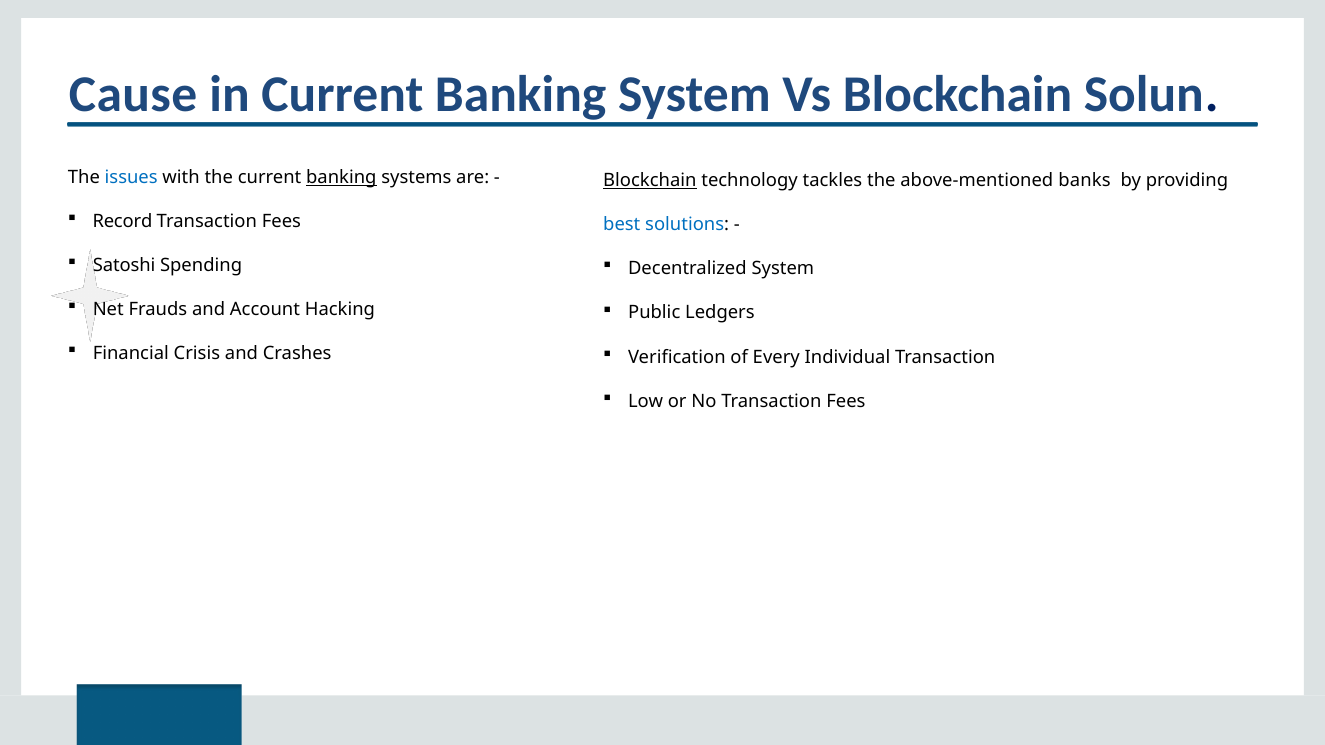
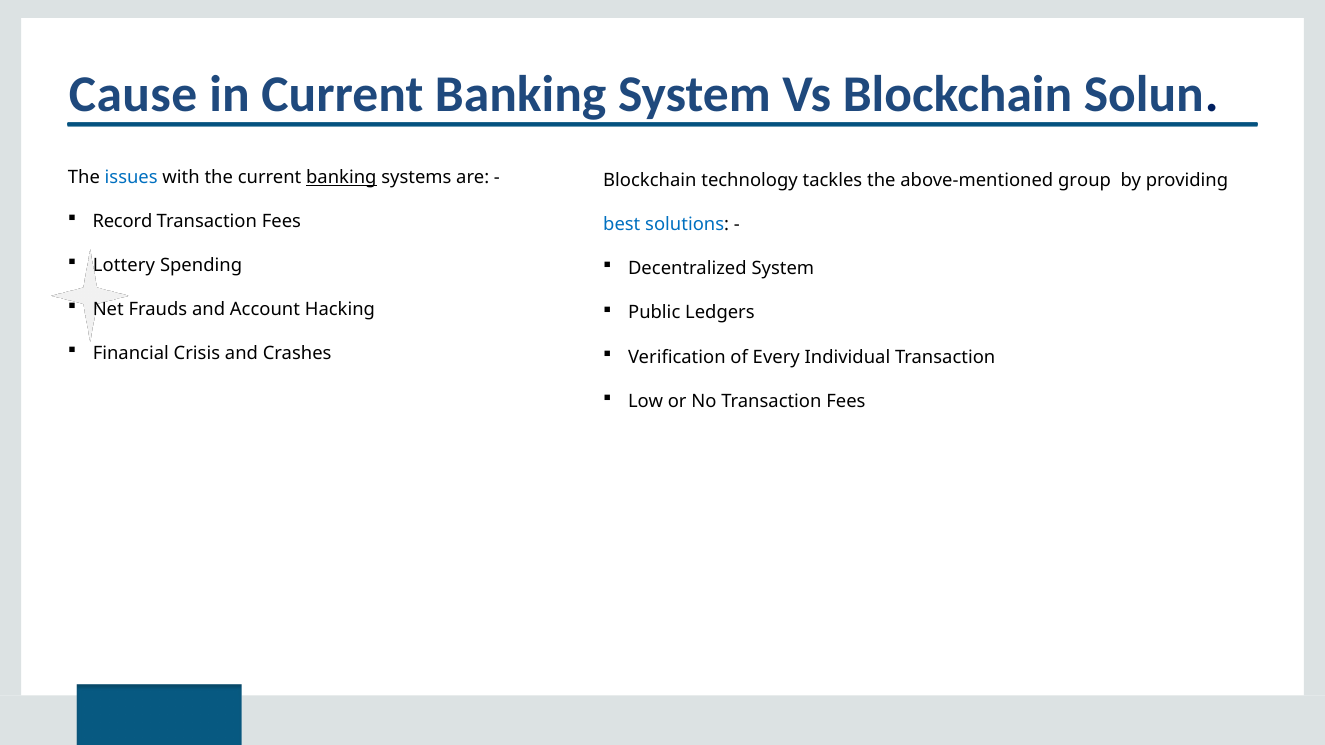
Blockchain underline: present -> none (650, 180)
banks: banks -> group (1085, 180)
Satoshi: Satoshi -> Lottery (124, 266)
